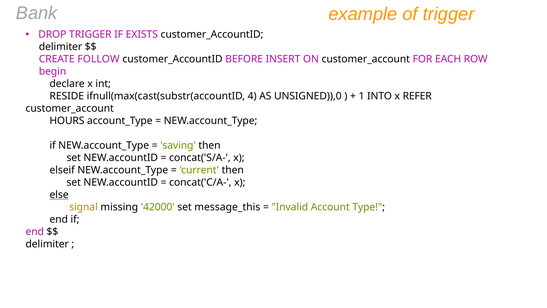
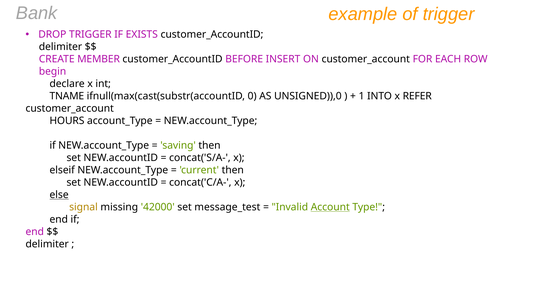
FOLLOW: FOLLOW -> MEMBER (99, 59)
RESIDE: RESIDE -> TNAME (67, 96)
4: 4 -> 0 (252, 96)
message_this: message_this -> message_test (227, 207)
Account underline: none -> present (330, 207)
